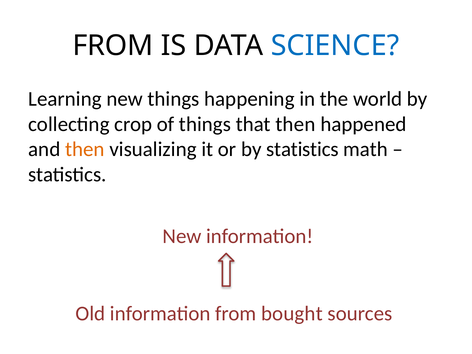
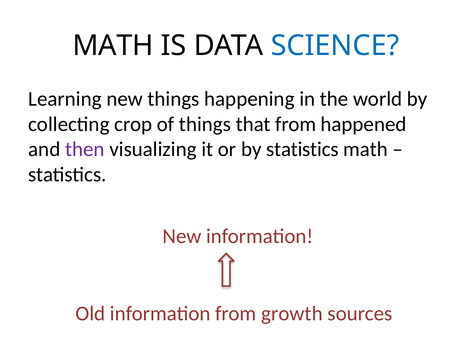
FROM: FROM -> MATH (113, 46)
that then: then -> from (296, 124)
then colour: orange -> purple (85, 149)
bought: bought -> growth (292, 313)
